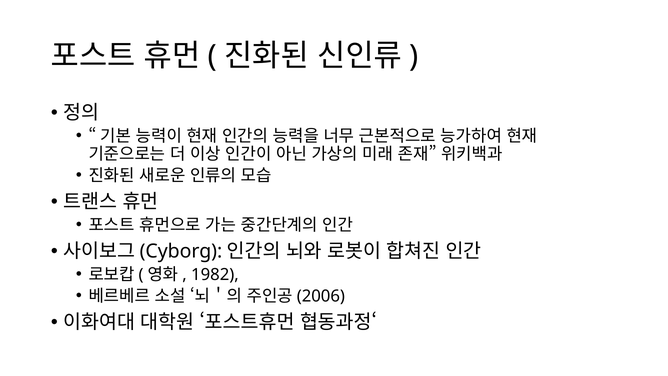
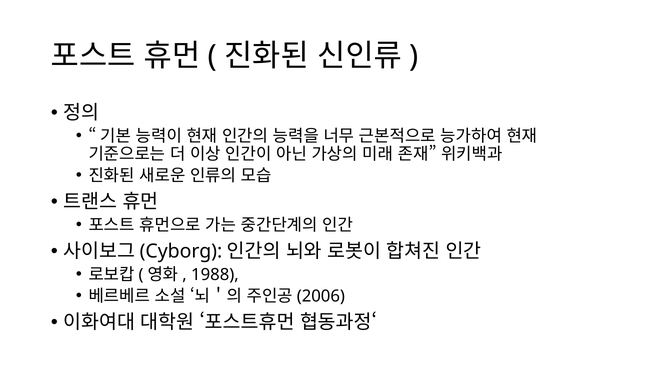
1982: 1982 -> 1988 (215, 274)
